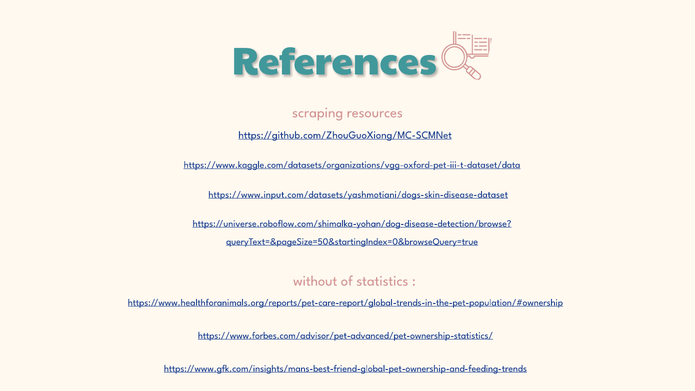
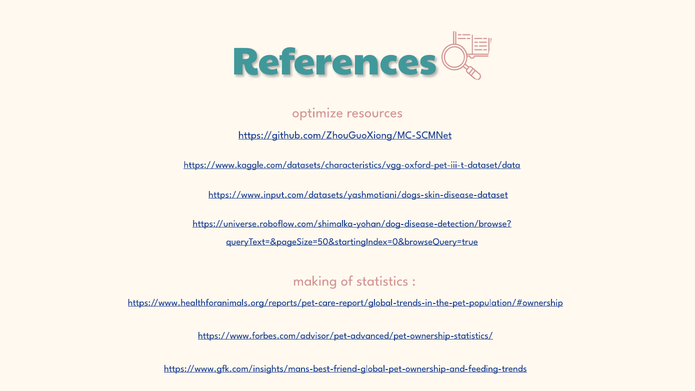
scraping: scraping -> optimize (318, 112)
https://www.kaggle.com/datasets/organizations/vgg-oxford-pet-iii-t-dataset/data: https://www.kaggle.com/datasets/organizations/vgg-oxford-pet-iii-t-dataset/data -> https://www.kaggle.com/datasets/characteristics/vgg-oxford-pet-iii-t-dataset/data (352, 165)
without: without -> making (315, 281)
